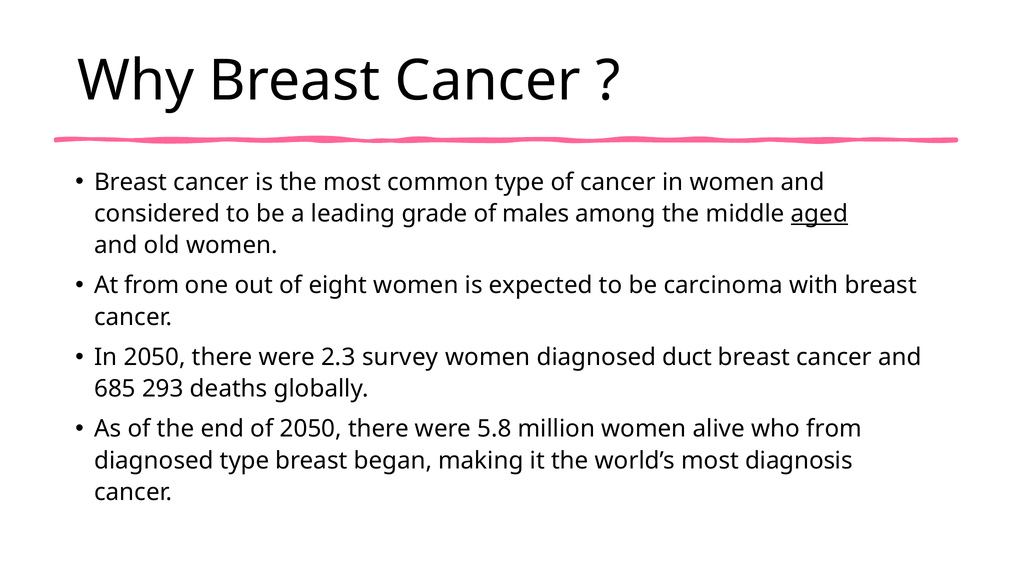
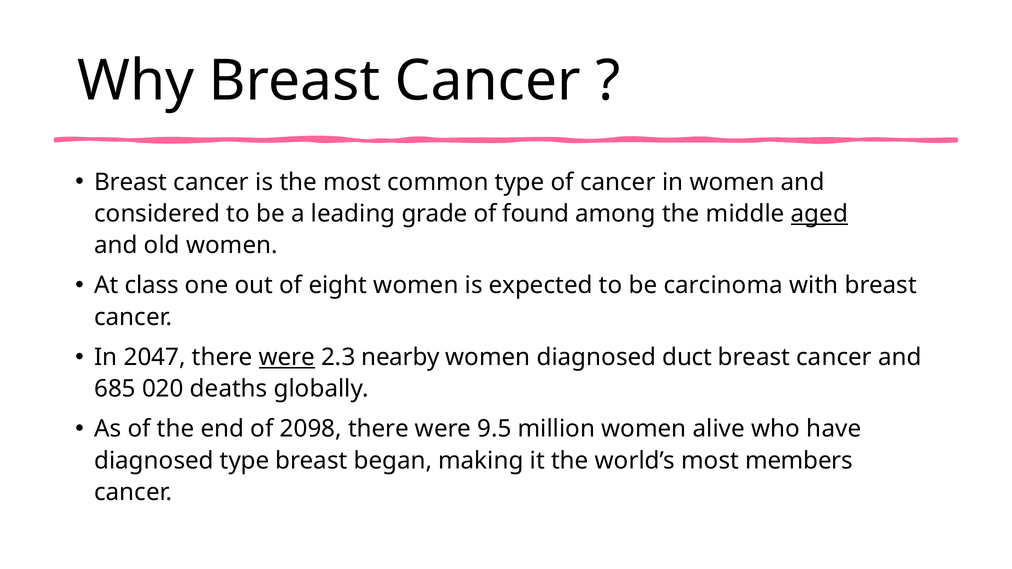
males: males -> found (536, 214)
At from: from -> class (152, 286)
In 2050: 2050 -> 2047 (155, 357)
were underline: none -> present (287, 357)
survey: survey -> nearby (400, 357)
293: 293 -> 020 (163, 389)
of 2050: 2050 -> 2098 (311, 429)
5.8: 5.8 -> 9.5 (494, 429)
who from: from -> have (834, 429)
diagnosis: diagnosis -> members (799, 461)
